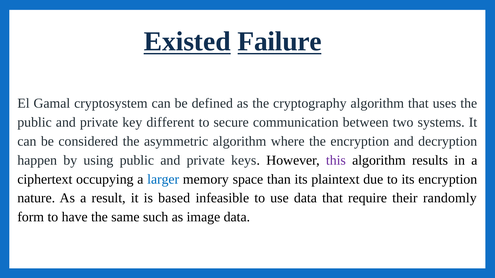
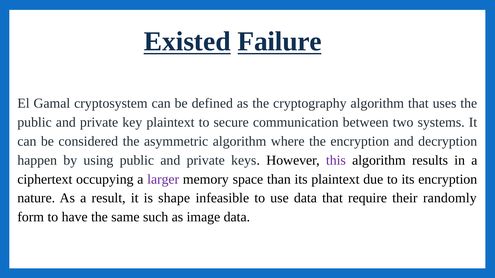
key different: different -> plaintext (170, 123)
larger colour: blue -> purple (163, 179)
based: based -> shape (174, 198)
